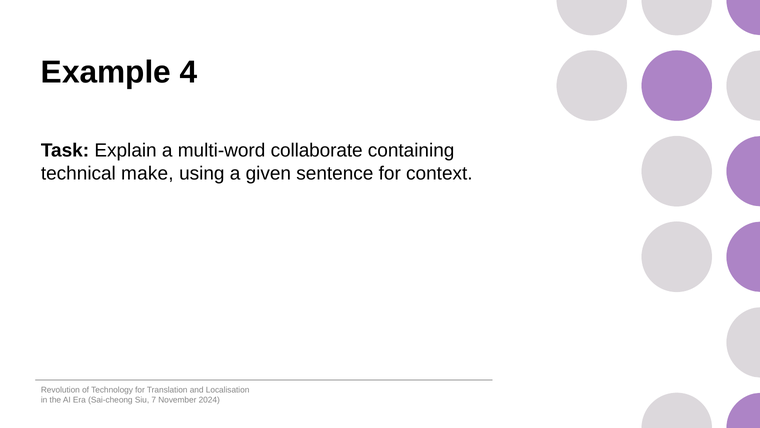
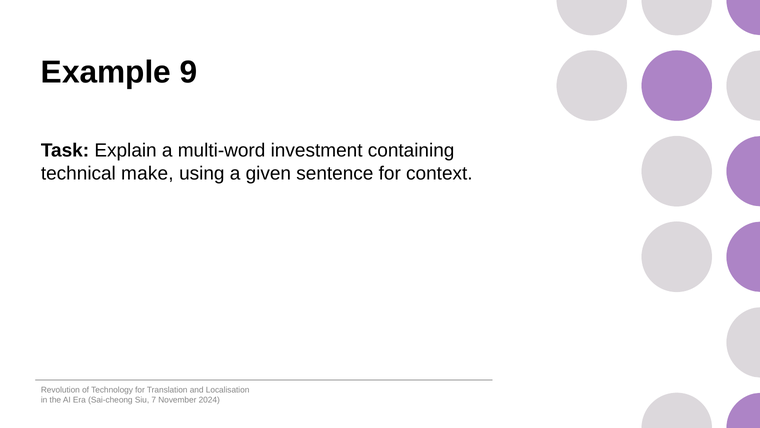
4: 4 -> 9 (189, 72)
collaborate: collaborate -> investment (317, 150)
